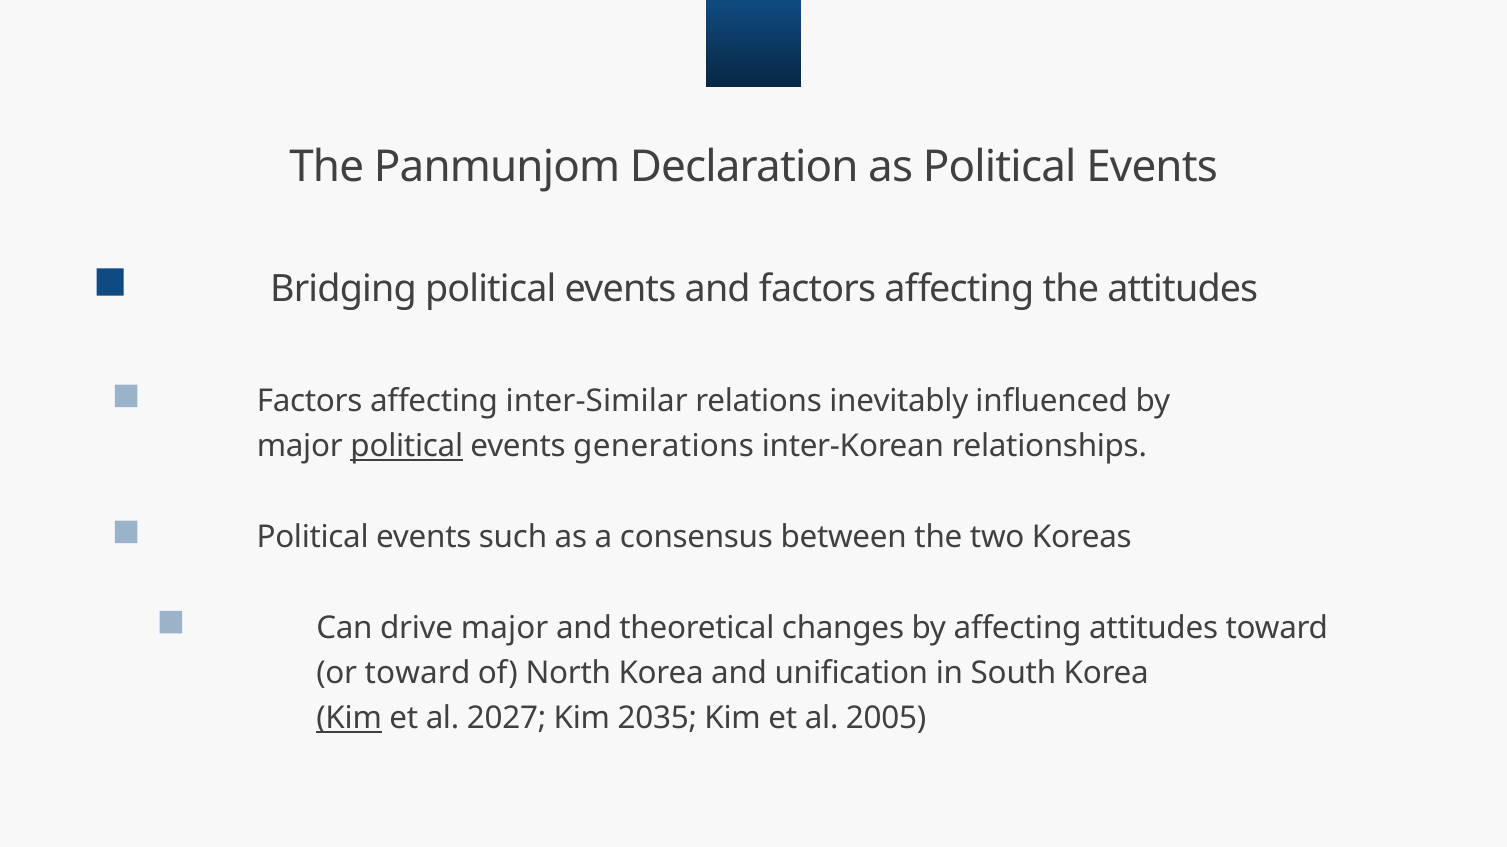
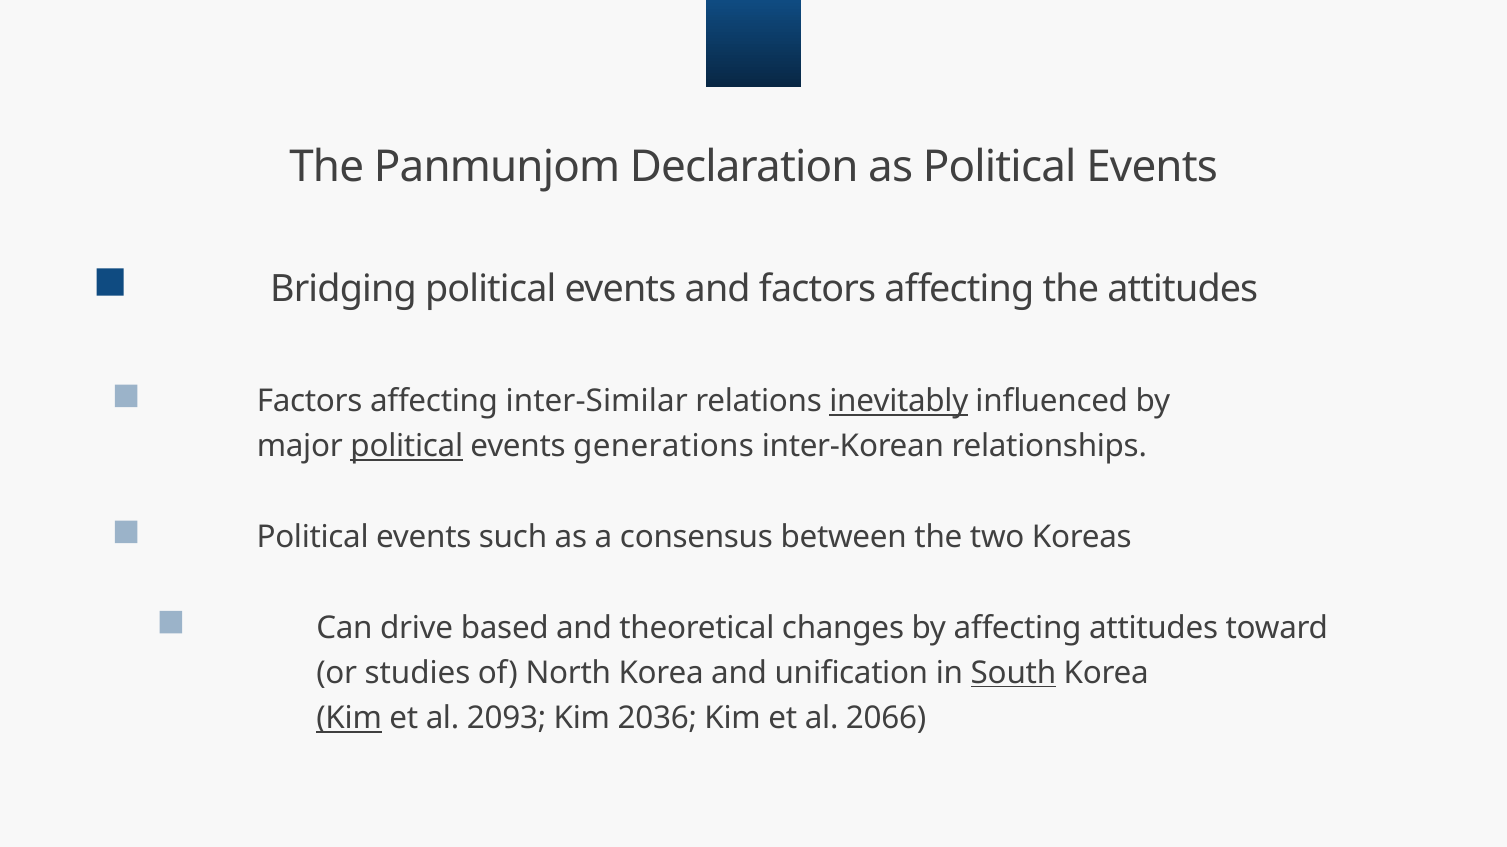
inevitably underline: none -> present (899, 402)
drive major: major -> based (505, 628)
or toward: toward -> studies (418, 674)
South underline: none -> present (1013, 674)
2027: 2027 -> 2093 (507, 719)
2035: 2035 -> 2036 (657, 719)
2005: 2005 -> 2066 (886, 719)
